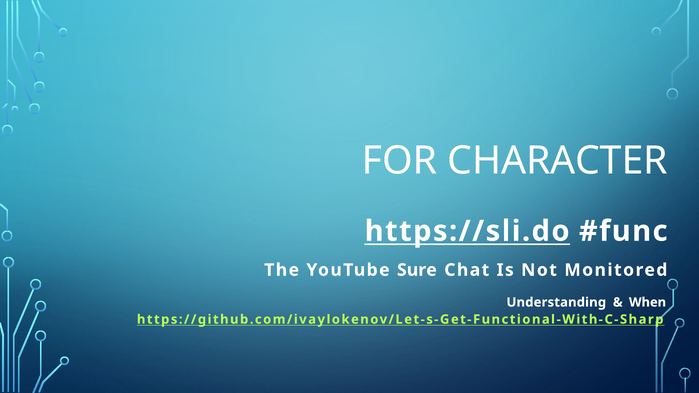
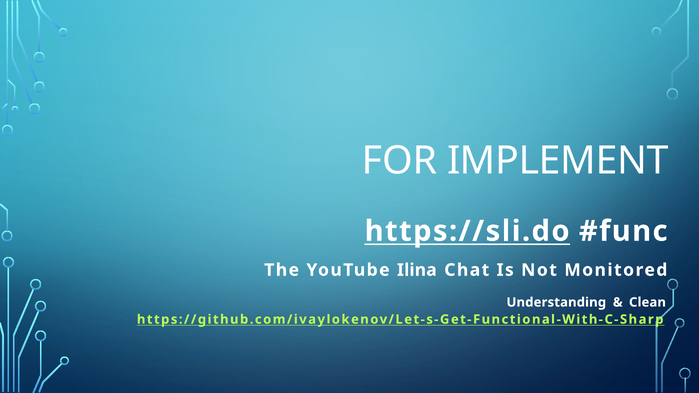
CHARACTER: CHARACTER -> IMPLEMENT (558, 161)
Sure: Sure -> Ilina (417, 270)
When: When -> Clean (647, 302)
